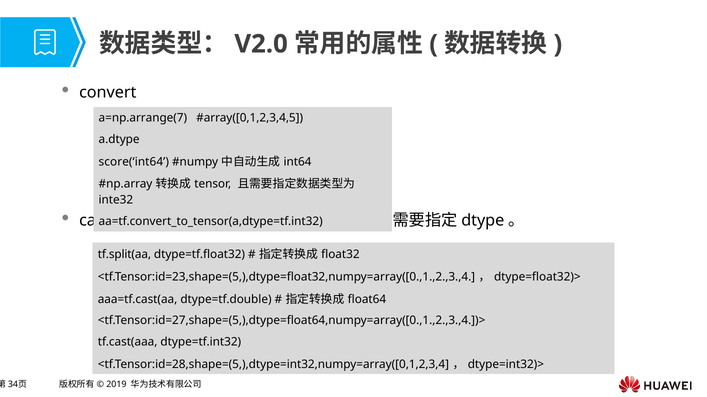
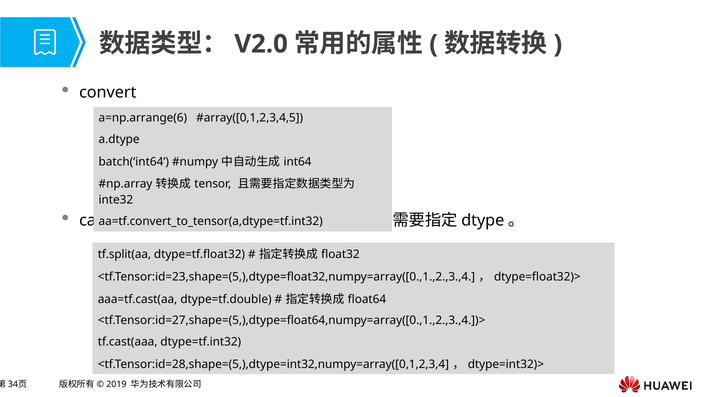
a=np.arrange(7: a=np.arrange(7 -> a=np.arrange(6 (143, 118)
score(‘int64: score(‘int64 -> batch(‘int64 (134, 162)
